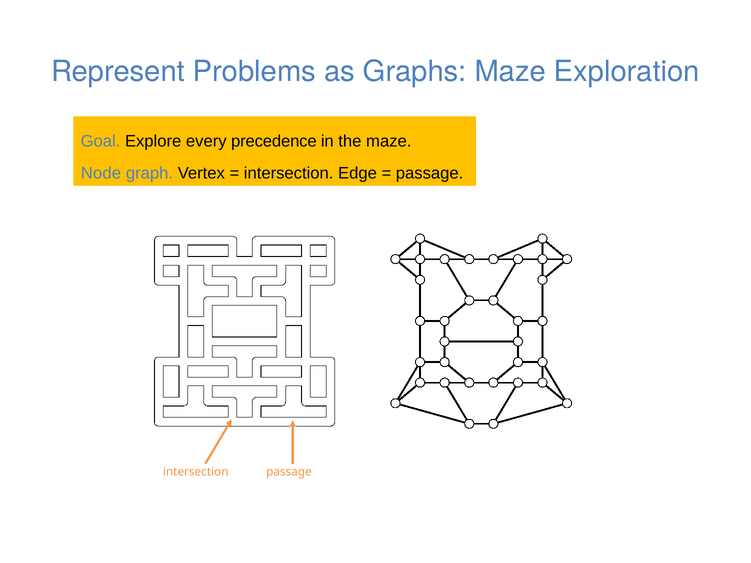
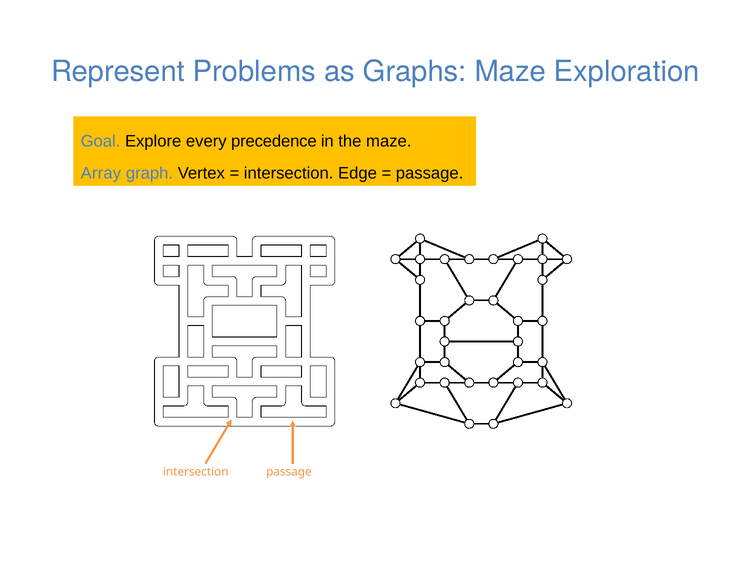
Node: Node -> Array (101, 173)
